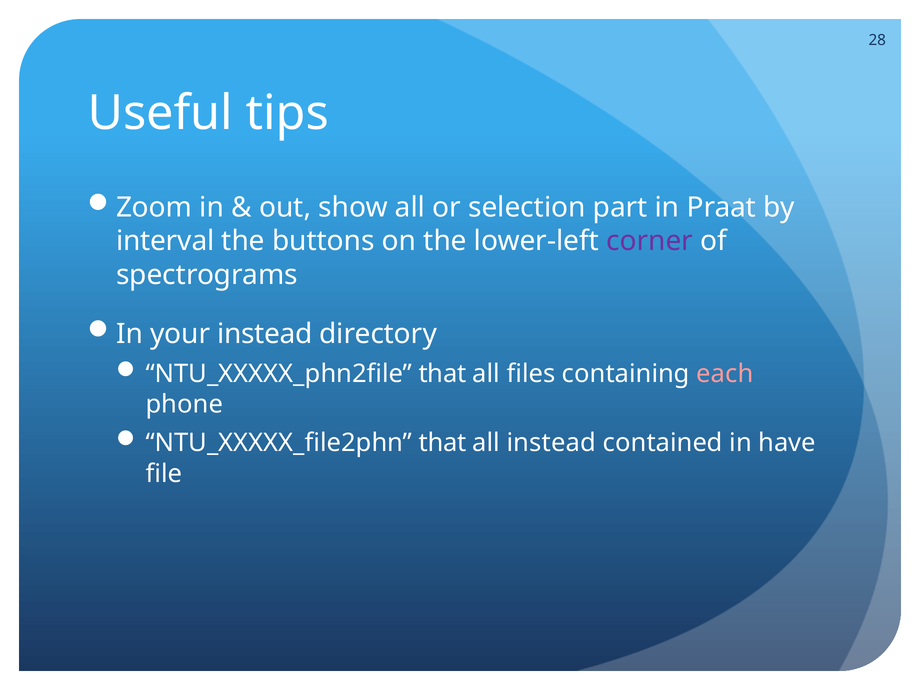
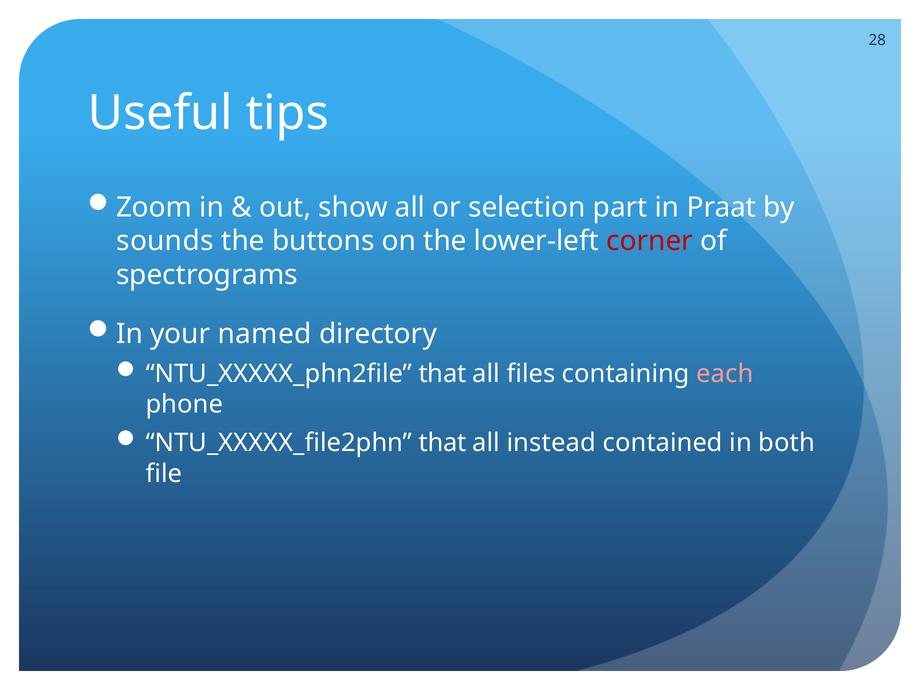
interval: interval -> sounds (165, 241)
corner colour: purple -> red (650, 241)
your instead: instead -> named (265, 334)
have: have -> both (787, 443)
